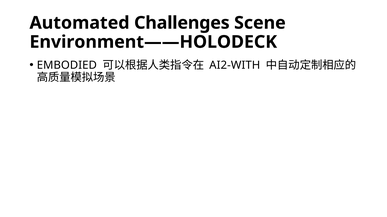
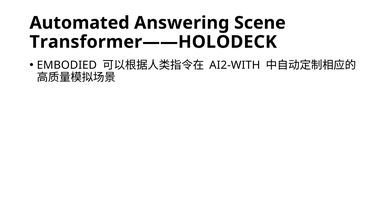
Challenges: Challenges -> Answering (182, 23)
Environment——HOLODECK: Environment——HOLODECK -> Transformer——HOLODECK (153, 42)
